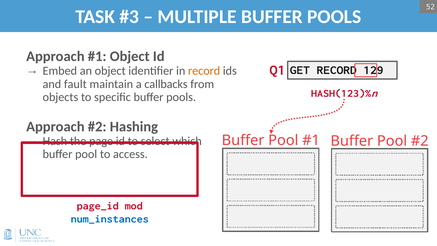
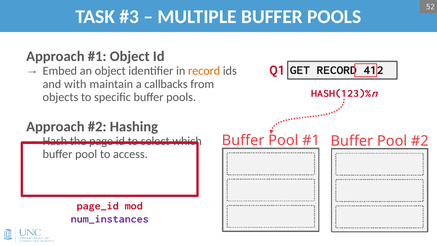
129: 129 -> 412 (373, 70)
fault: fault -> with (75, 84)
num_instances colour: blue -> purple (110, 219)
